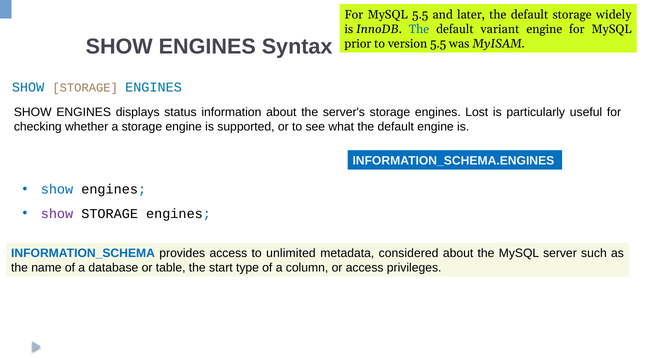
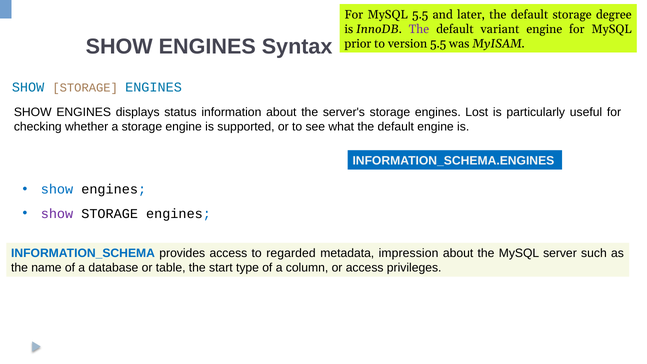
widely: widely -> degree (614, 15)
The colour: blue -> purple (419, 29)
unlimited: unlimited -> regarded (291, 253)
considered: considered -> impression (409, 253)
